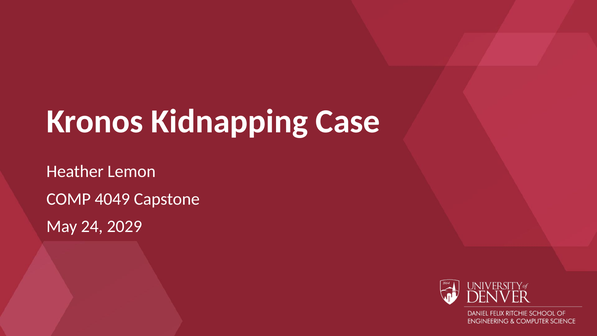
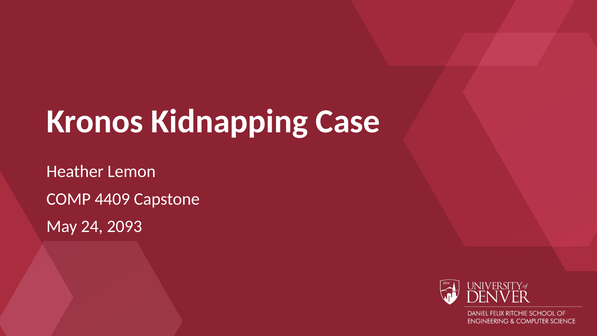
4049: 4049 -> 4409 (112, 199)
2029: 2029 -> 2093 (124, 226)
